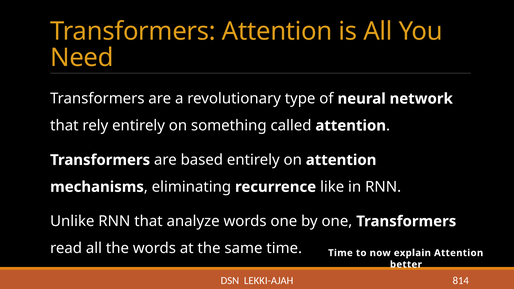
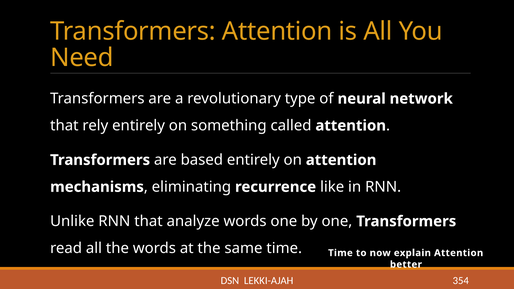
814: 814 -> 354 (461, 281)
